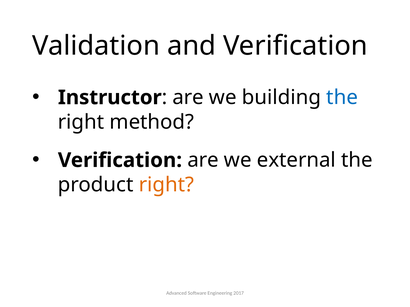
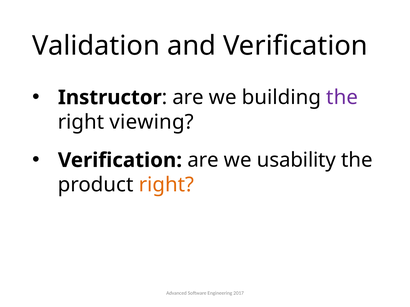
the colour: blue -> purple (342, 98)
method: method -> viewing (152, 122)
external: external -> usability (296, 160)
